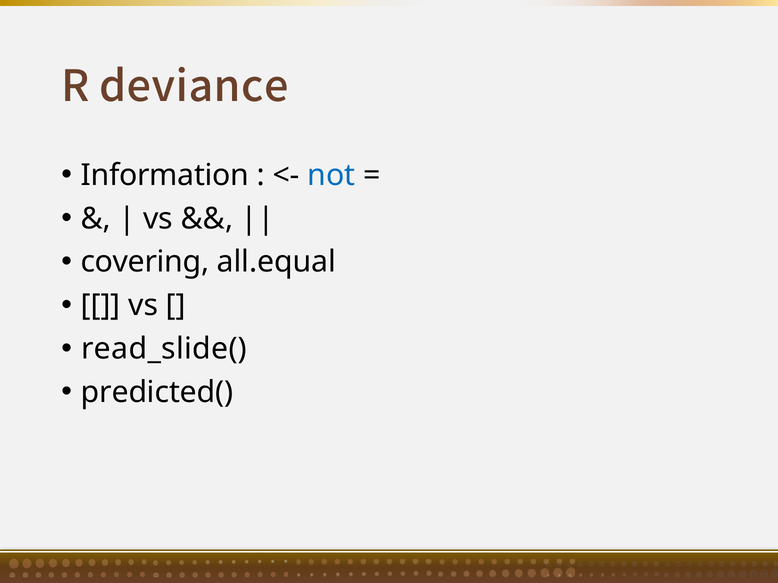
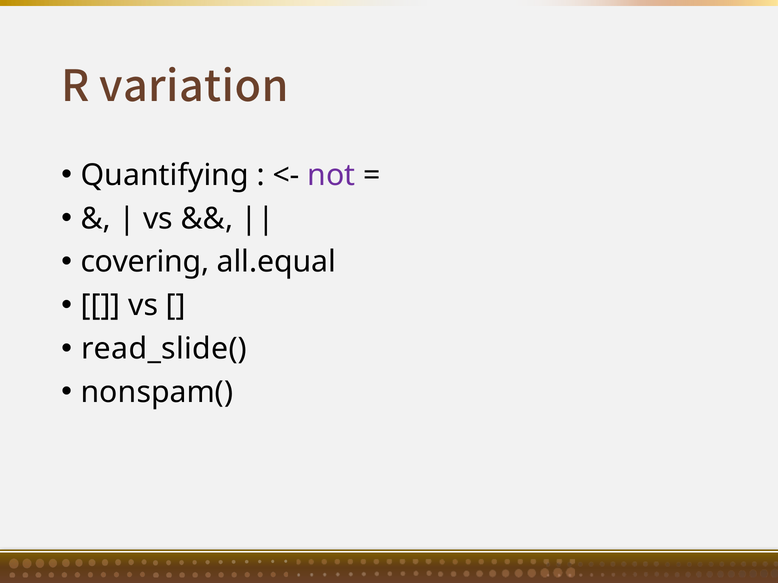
deviance: deviance -> variation (194, 87)
Information: Information -> Quantifying (165, 175)
not colour: blue -> purple (331, 175)
predicted(: predicted( -> nonspam( (157, 392)
